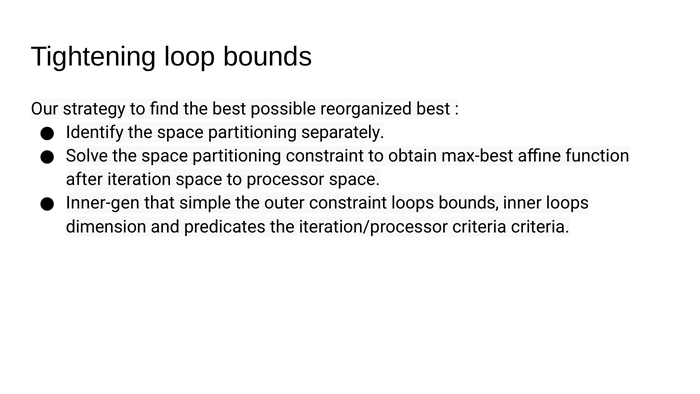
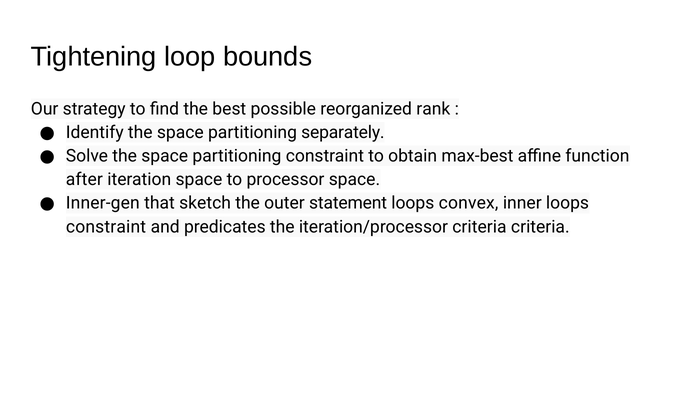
reorganized best: best -> rank (433, 109)
simple: simple -> sketch (205, 203)
outer constraint: constraint -> statement (348, 203)
loops bounds: bounds -> convex (469, 203)
dimension: dimension -> constraint (106, 227)
